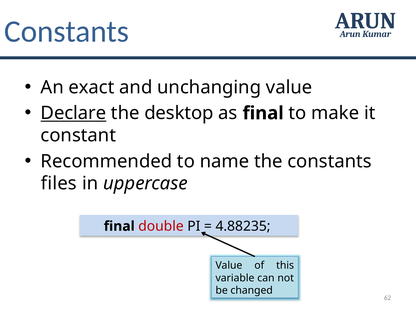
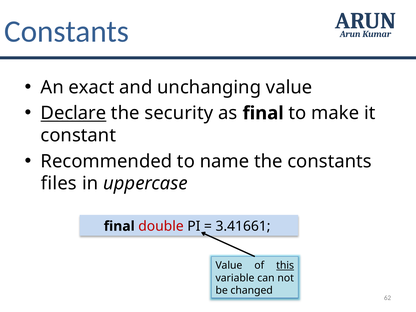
desktop: desktop -> security (179, 113)
4.88235: 4.88235 -> 3.41661 (243, 226)
this underline: none -> present (285, 266)
